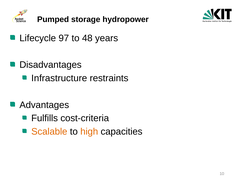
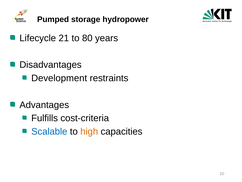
97: 97 -> 21 (64, 38)
48: 48 -> 80 (87, 38)
Infrastructure: Infrastructure -> Development (59, 78)
Scalable colour: orange -> blue (49, 131)
